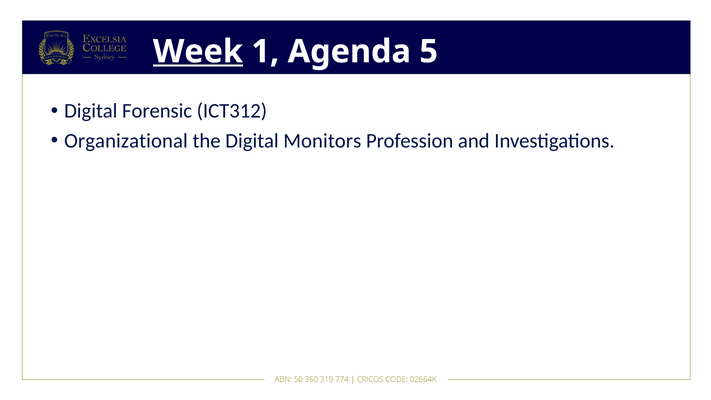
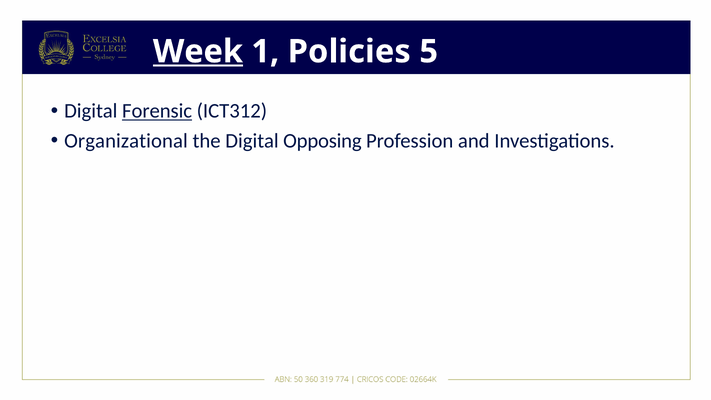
Agenda: Agenda -> Policies (349, 52)
Forensic underline: none -> present (157, 111)
Monitors: Monitors -> Opposing (322, 141)
